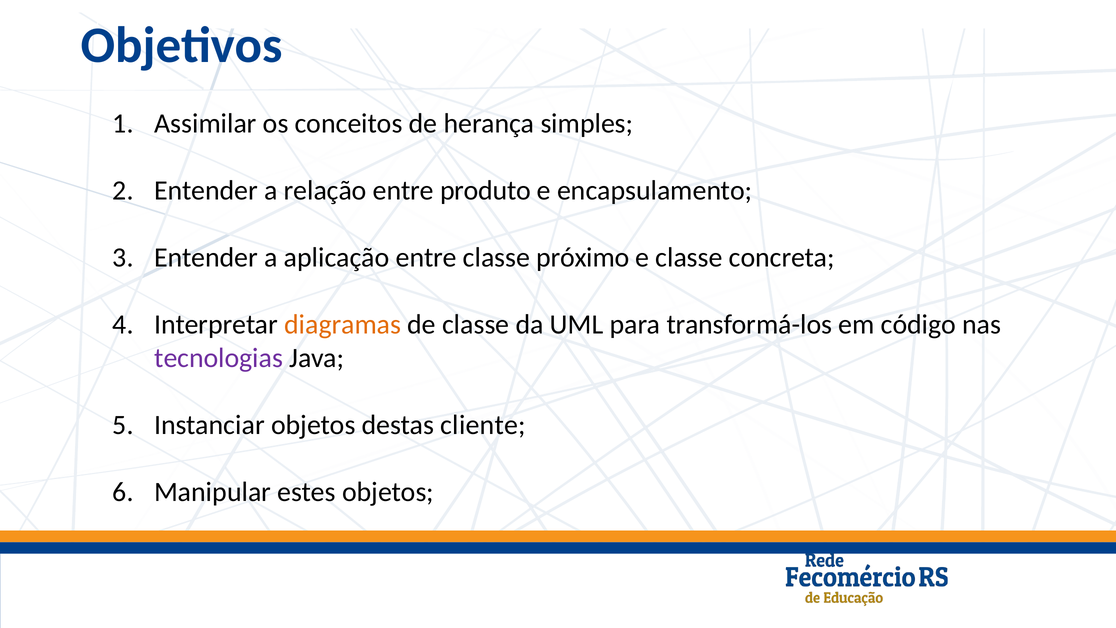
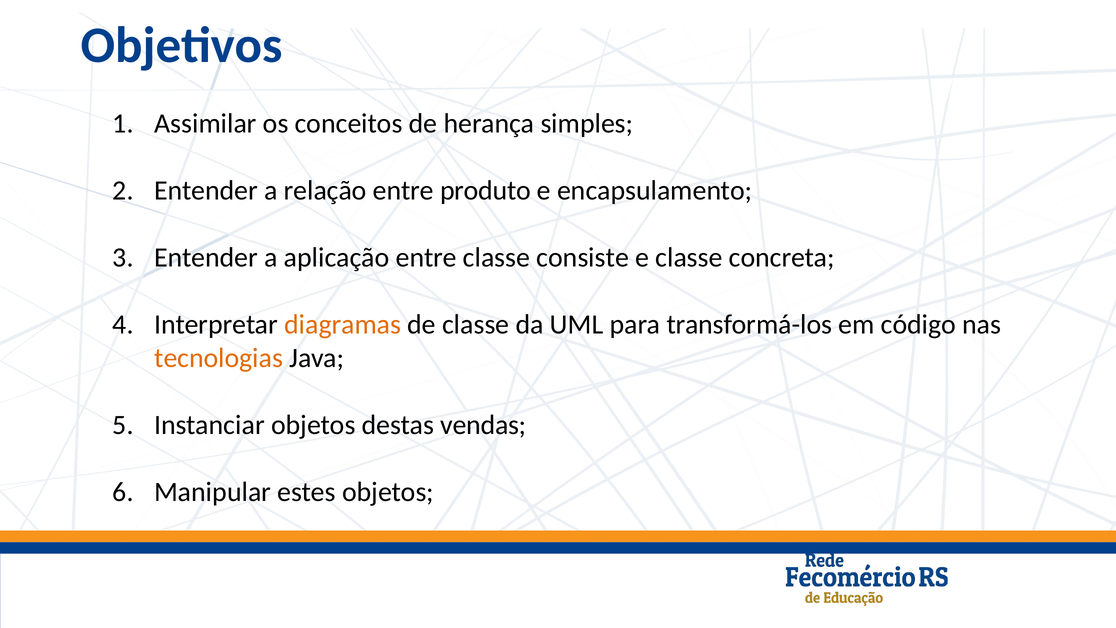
próximo: próximo -> consiste (583, 257)
tecnologias colour: purple -> orange (219, 358)
cliente: cliente -> vendas (483, 425)
